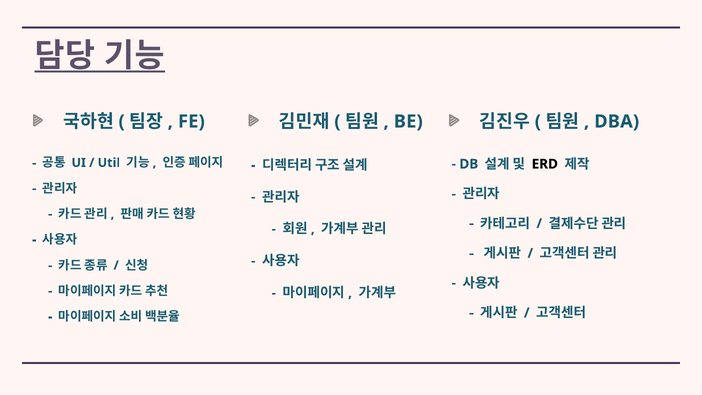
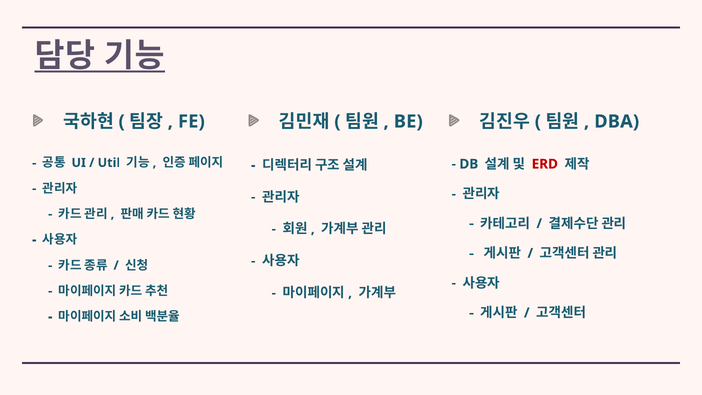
ERD colour: black -> red (545, 164)
